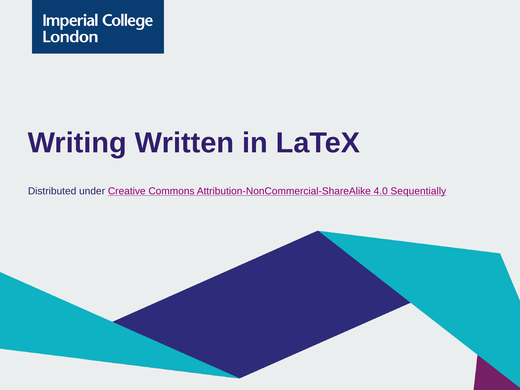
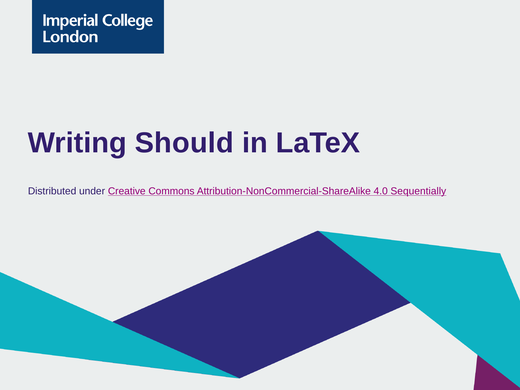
Written: Written -> Should (184, 143)
